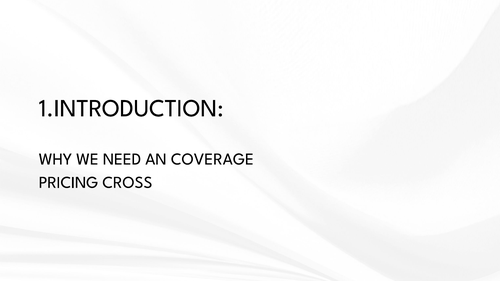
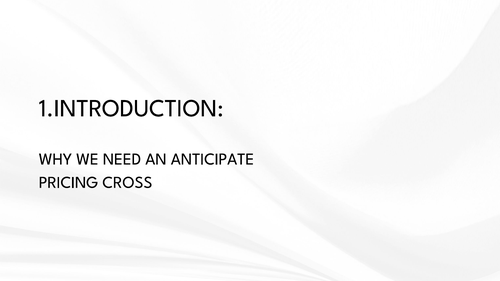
COVERAGE: COVERAGE -> ANTICIPATE (212, 159)
